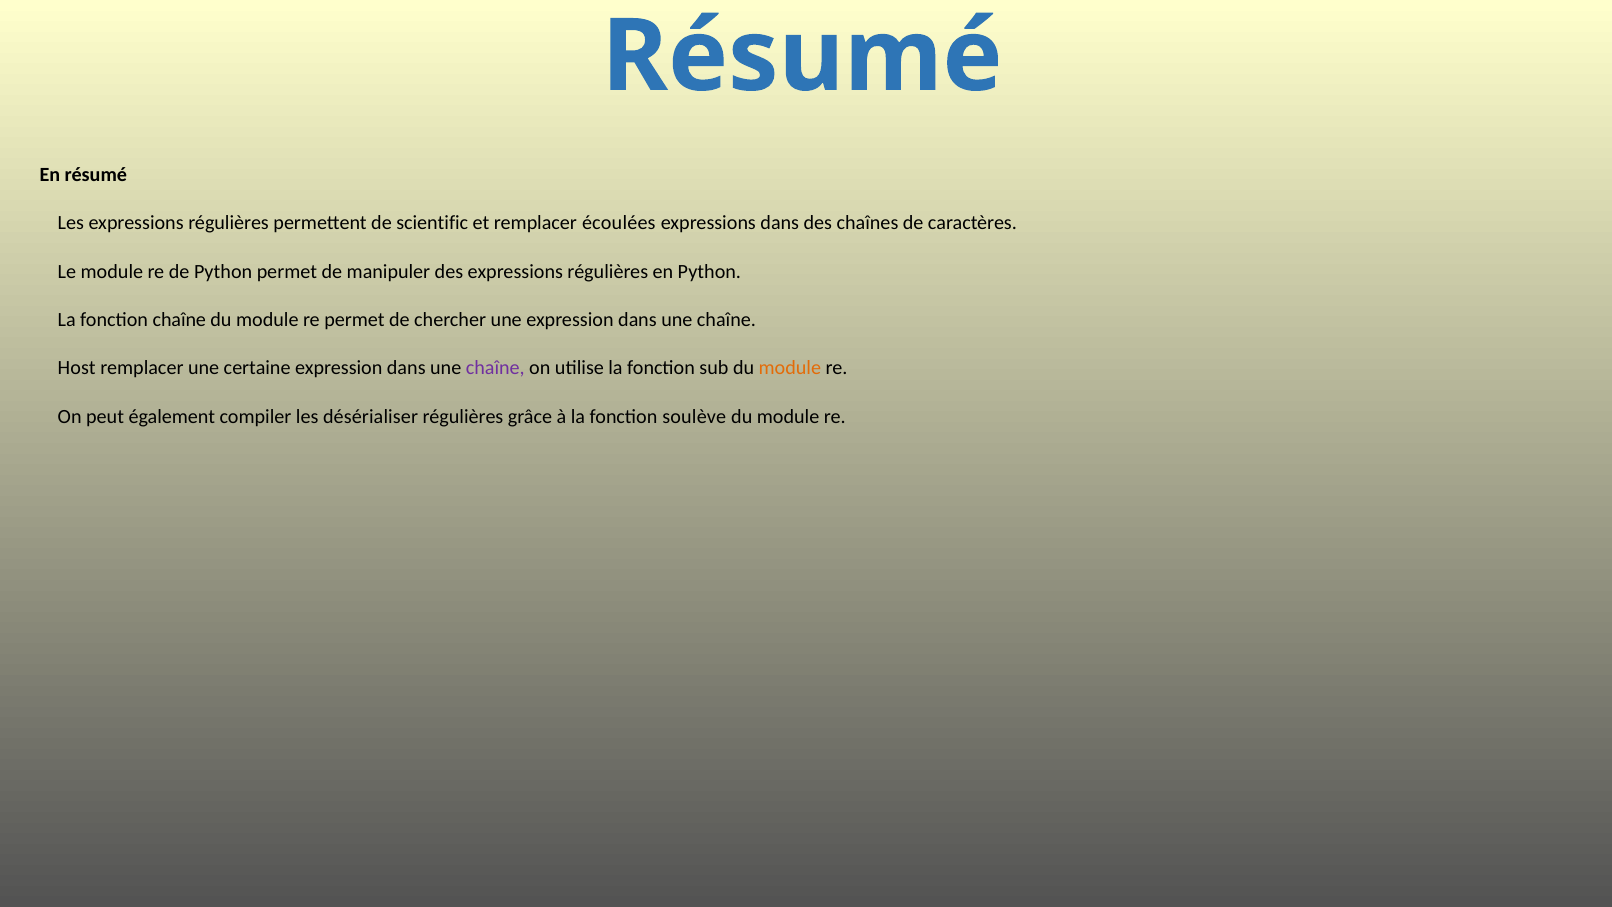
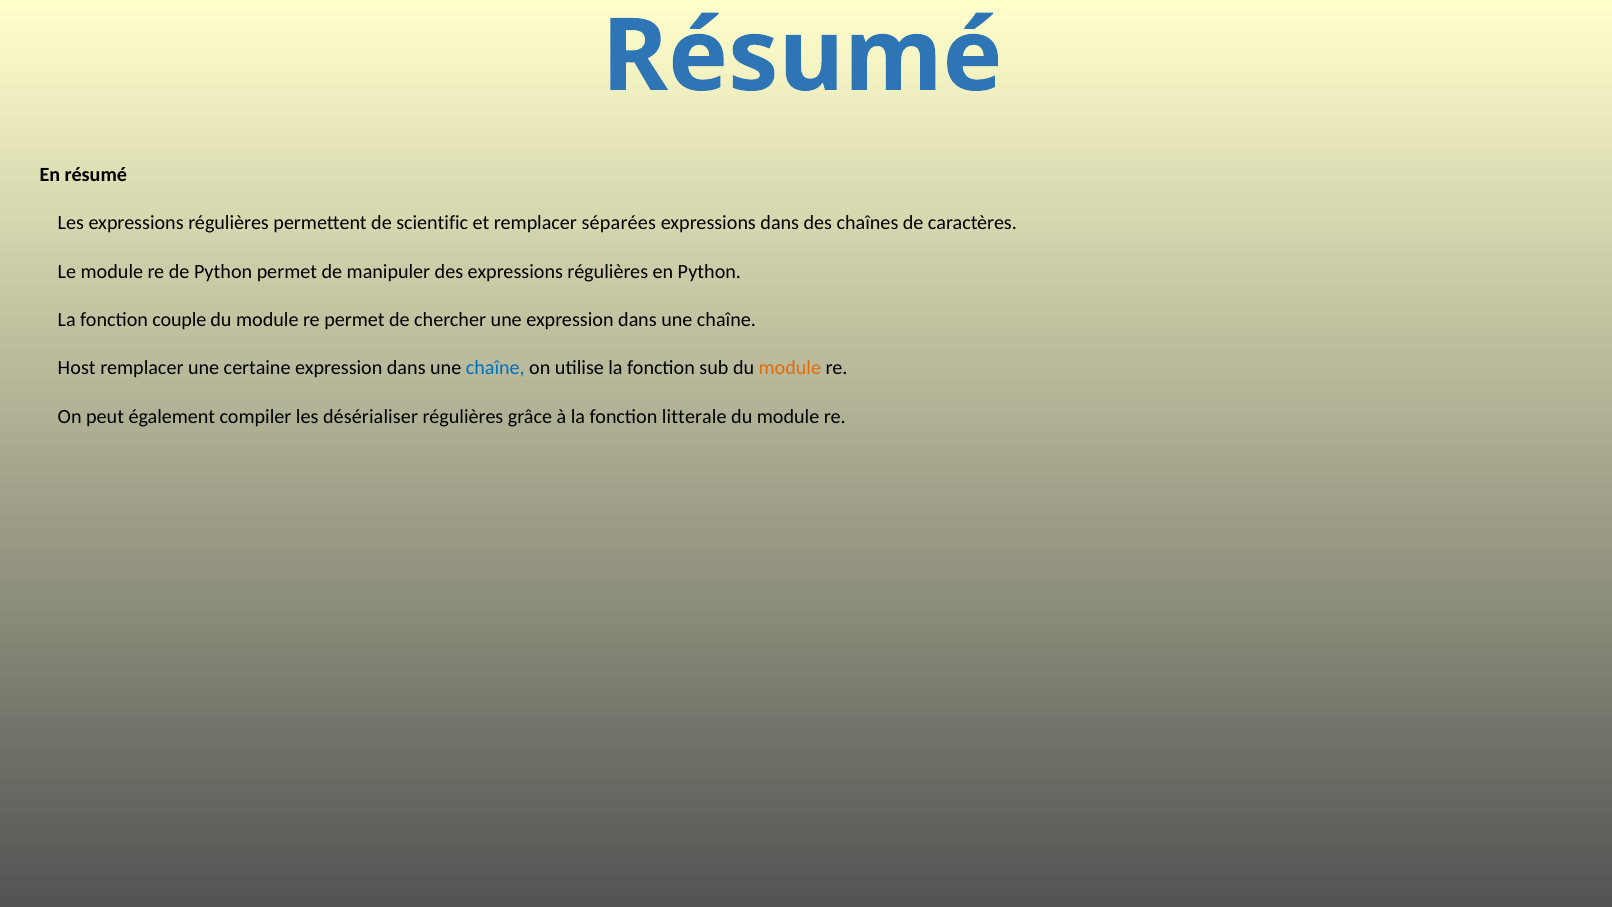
écoulées: écoulées -> séparées (619, 223)
fonction chaîne: chaîne -> couple (179, 320)
chaîne colour: purple -> blue (495, 368)
soulève: soulève -> litterale (694, 416)
